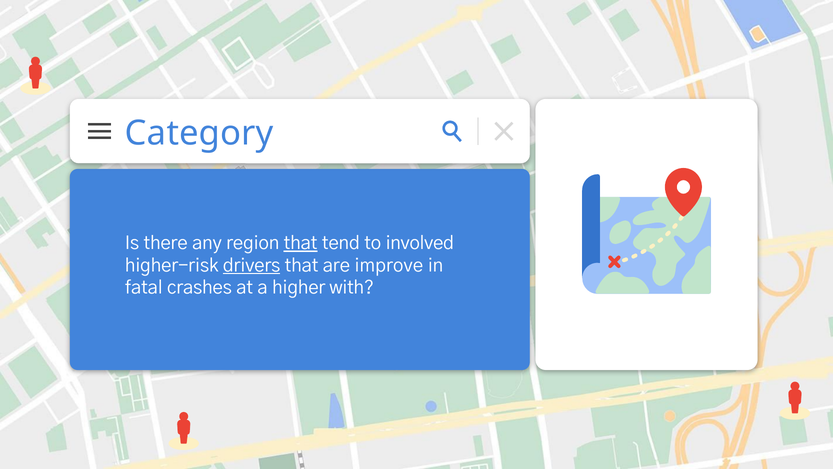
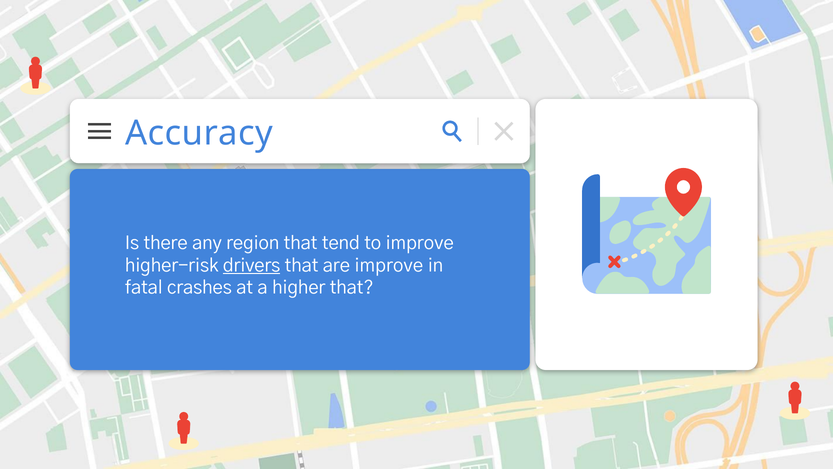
Category: Category -> Accuracy (199, 133)
that underline: present -> none (301, 243)
to involved: involved -> improve (420, 243)
higher with: with -> that (352, 288)
